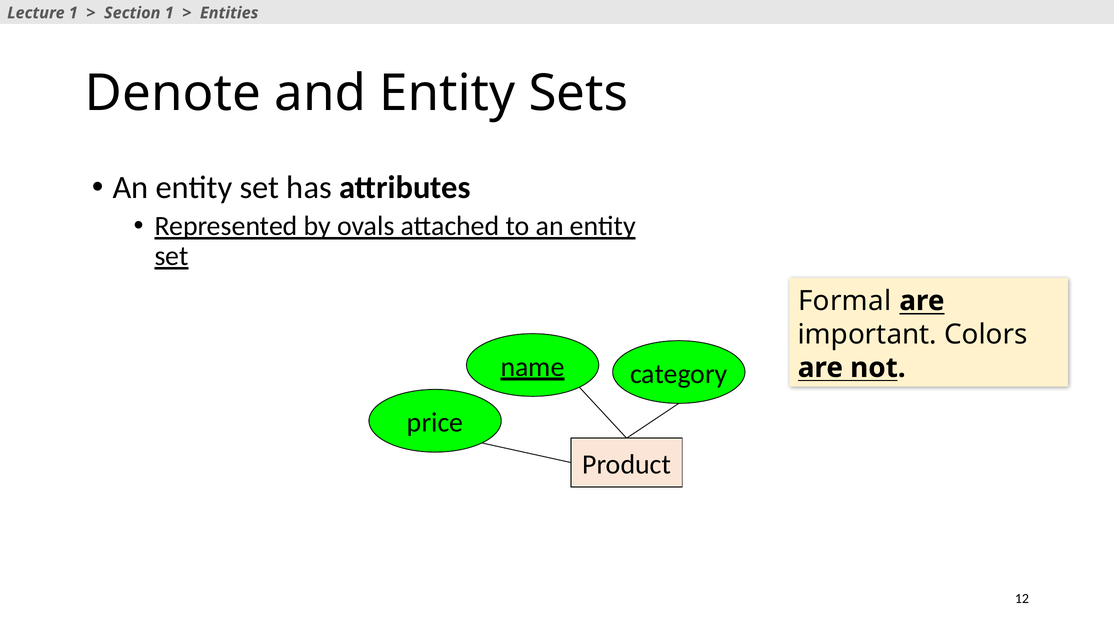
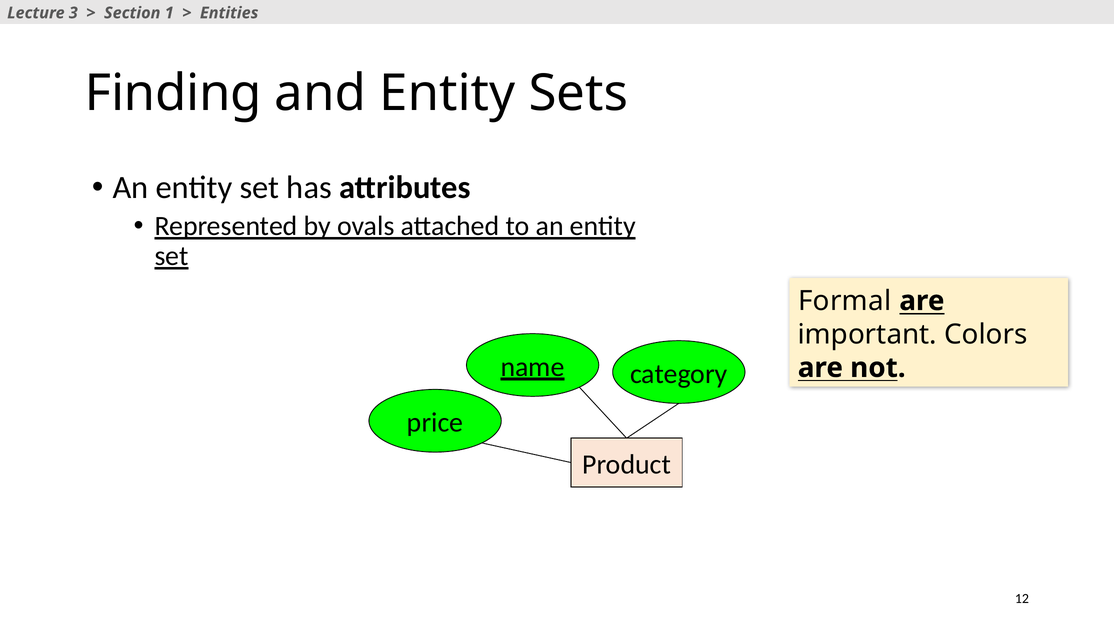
Lecture 1: 1 -> 3 (73, 13)
Denote: Denote -> Finding (173, 94)
